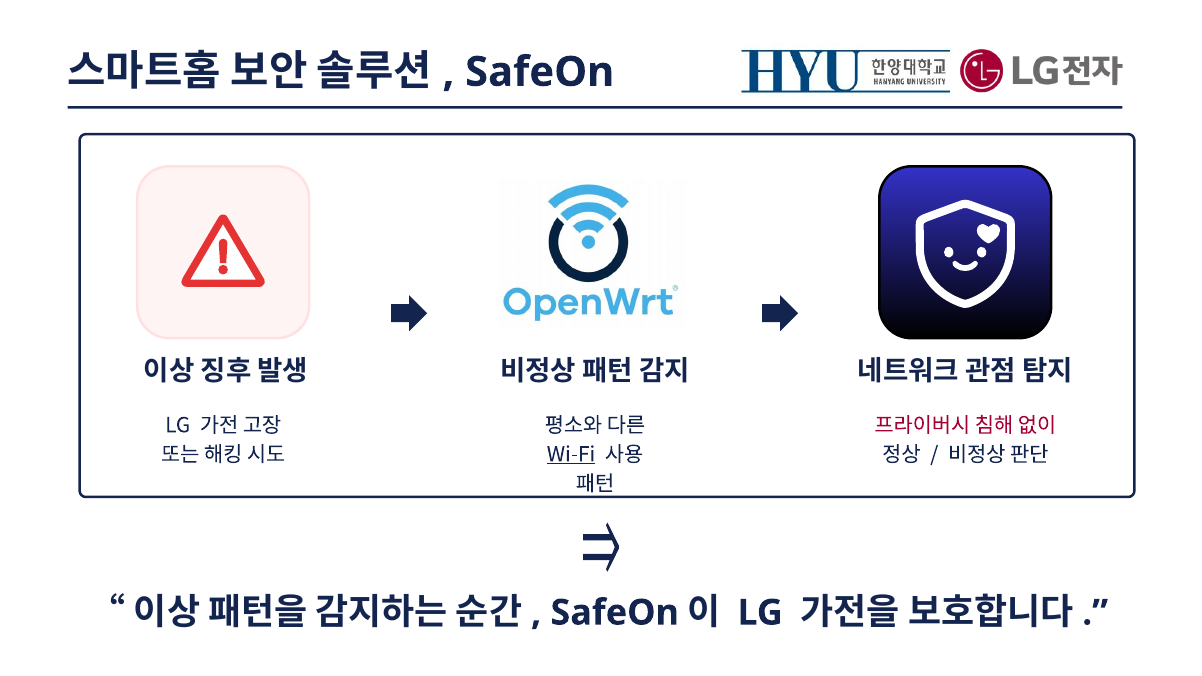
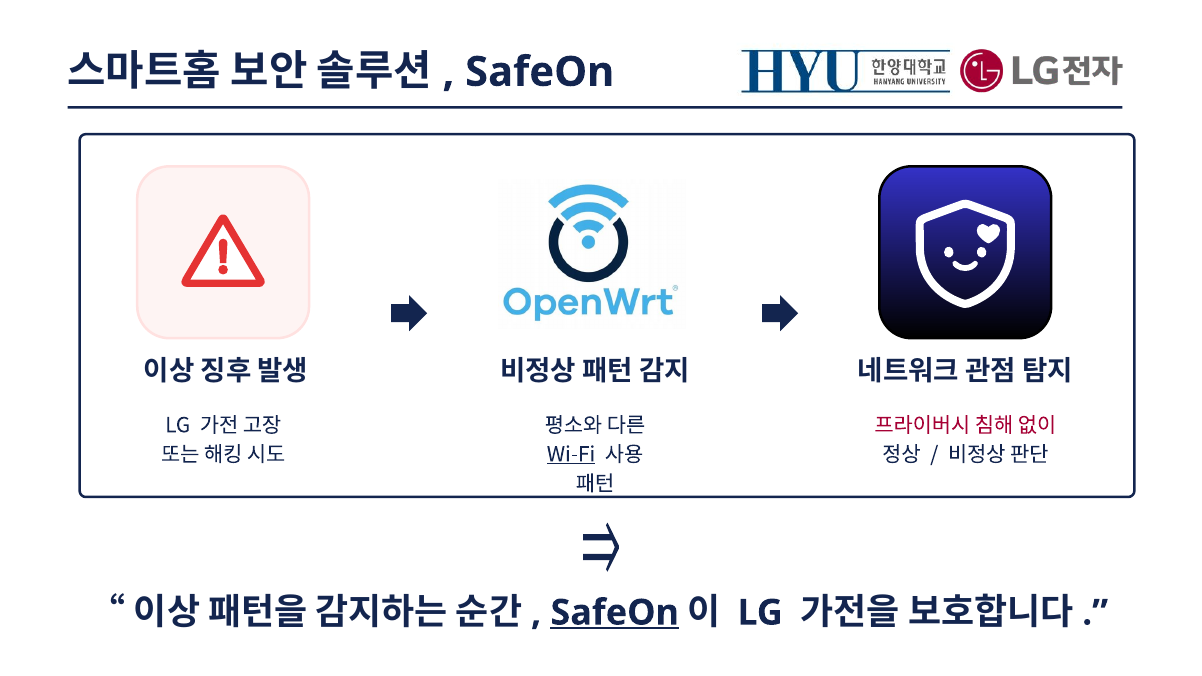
SafeOn underline: none -> present (615, 613)
